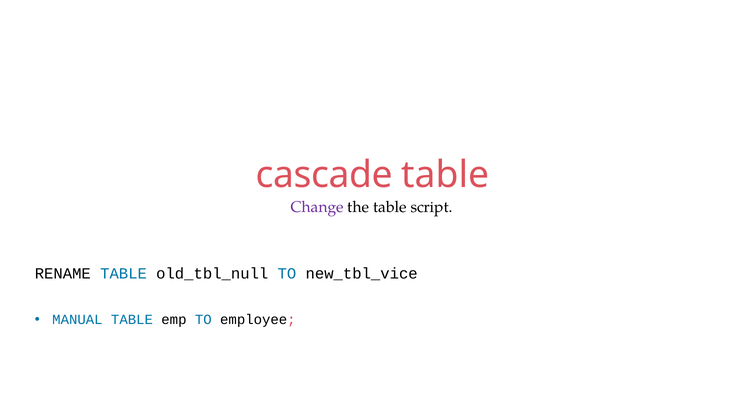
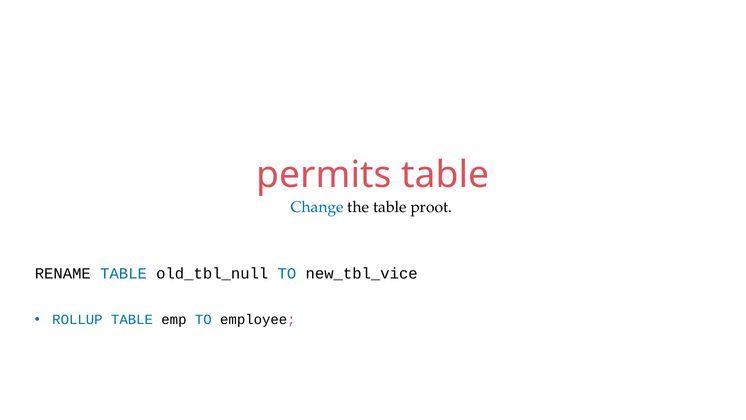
cascade: cascade -> permits (324, 175)
Change colour: purple -> blue (317, 207)
script: script -> proot (431, 207)
MANUAL: MANUAL -> ROLLUP (77, 319)
